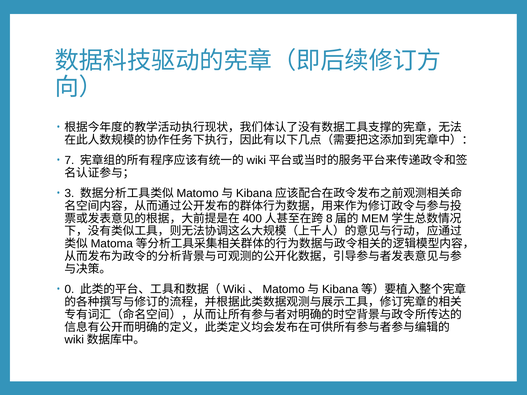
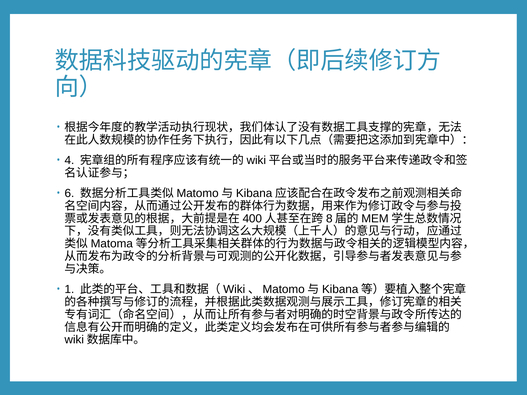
7: 7 -> 4 (69, 160)
3: 3 -> 6 (69, 193)
0: 0 -> 1 (69, 289)
